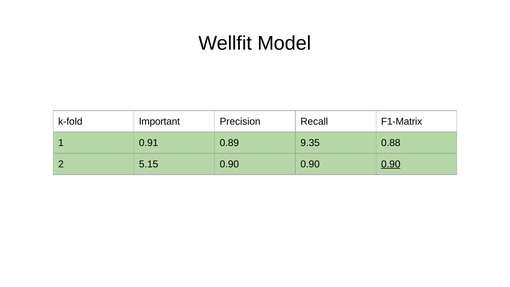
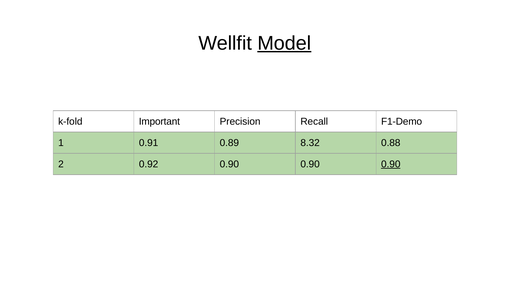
Model underline: none -> present (284, 43)
F1-Matrix: F1-Matrix -> F1-Demo (402, 121)
9.35: 9.35 -> 8.32 (310, 143)
5.15: 5.15 -> 0.92 (149, 164)
